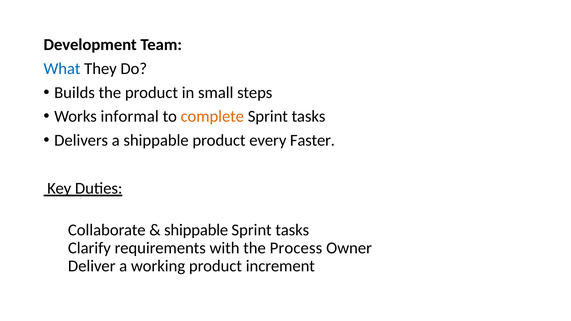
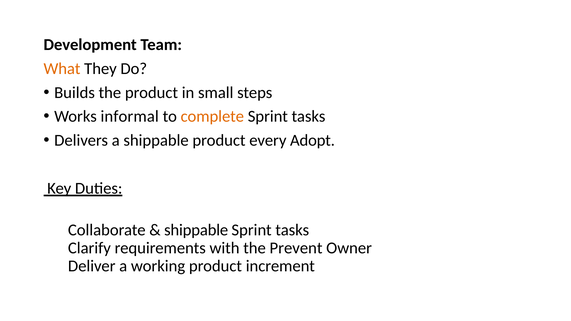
What colour: blue -> orange (62, 69)
Faster: Faster -> Adopt (312, 140)
Process: Process -> Prevent (296, 248)
